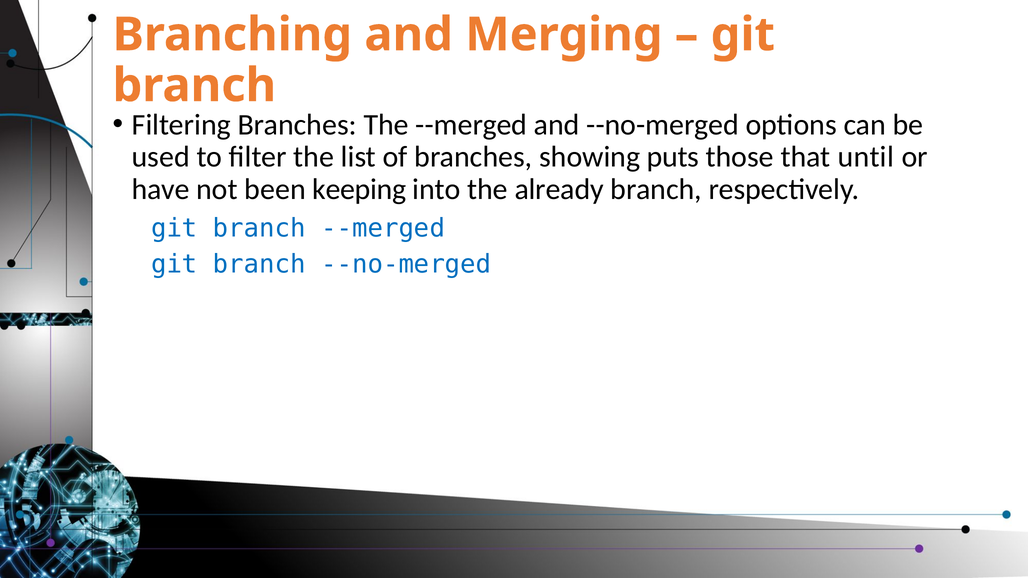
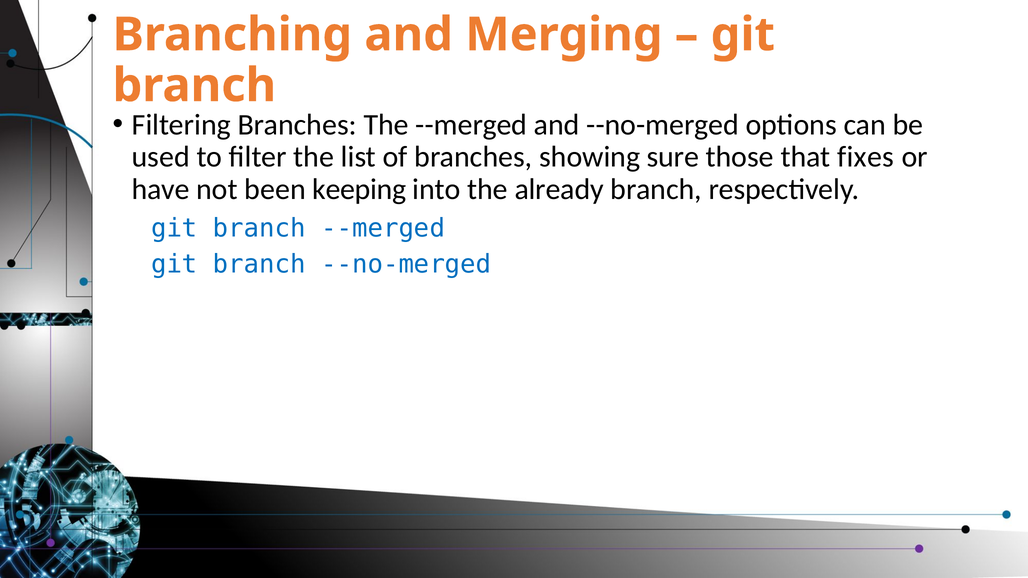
puts: puts -> sure (673, 157)
until: until -> fixes (866, 157)
